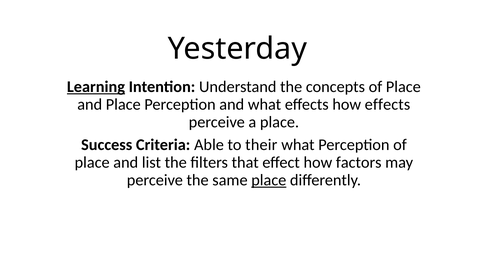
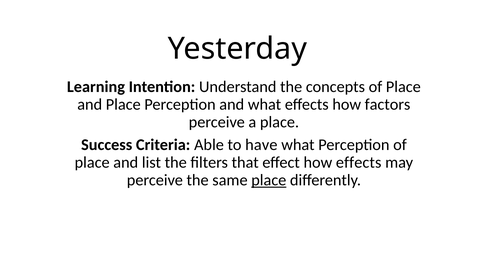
Learning underline: present -> none (96, 87)
how effects: effects -> factors (388, 104)
their: their -> have (261, 145)
how factors: factors -> effects (359, 162)
